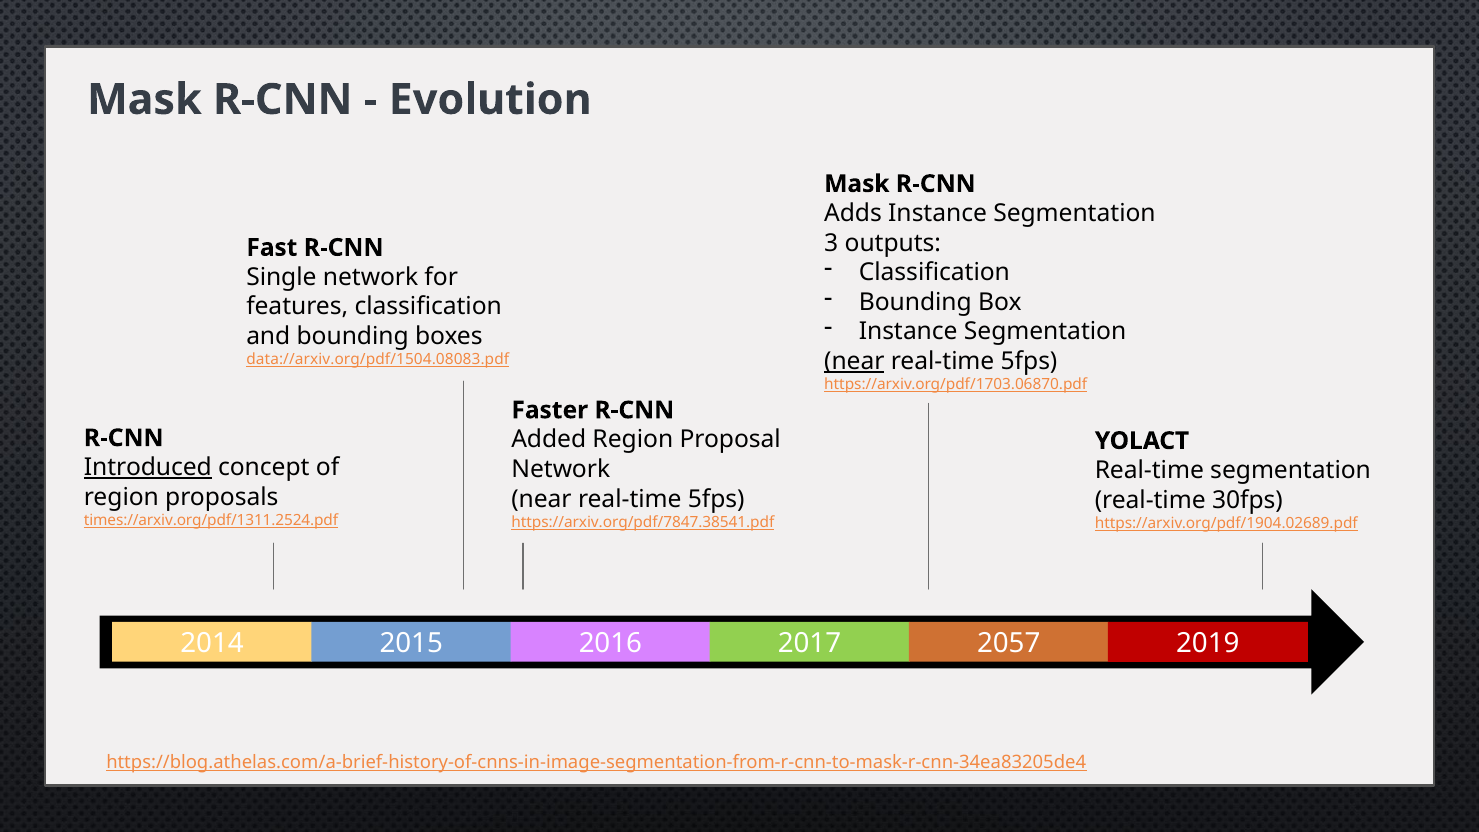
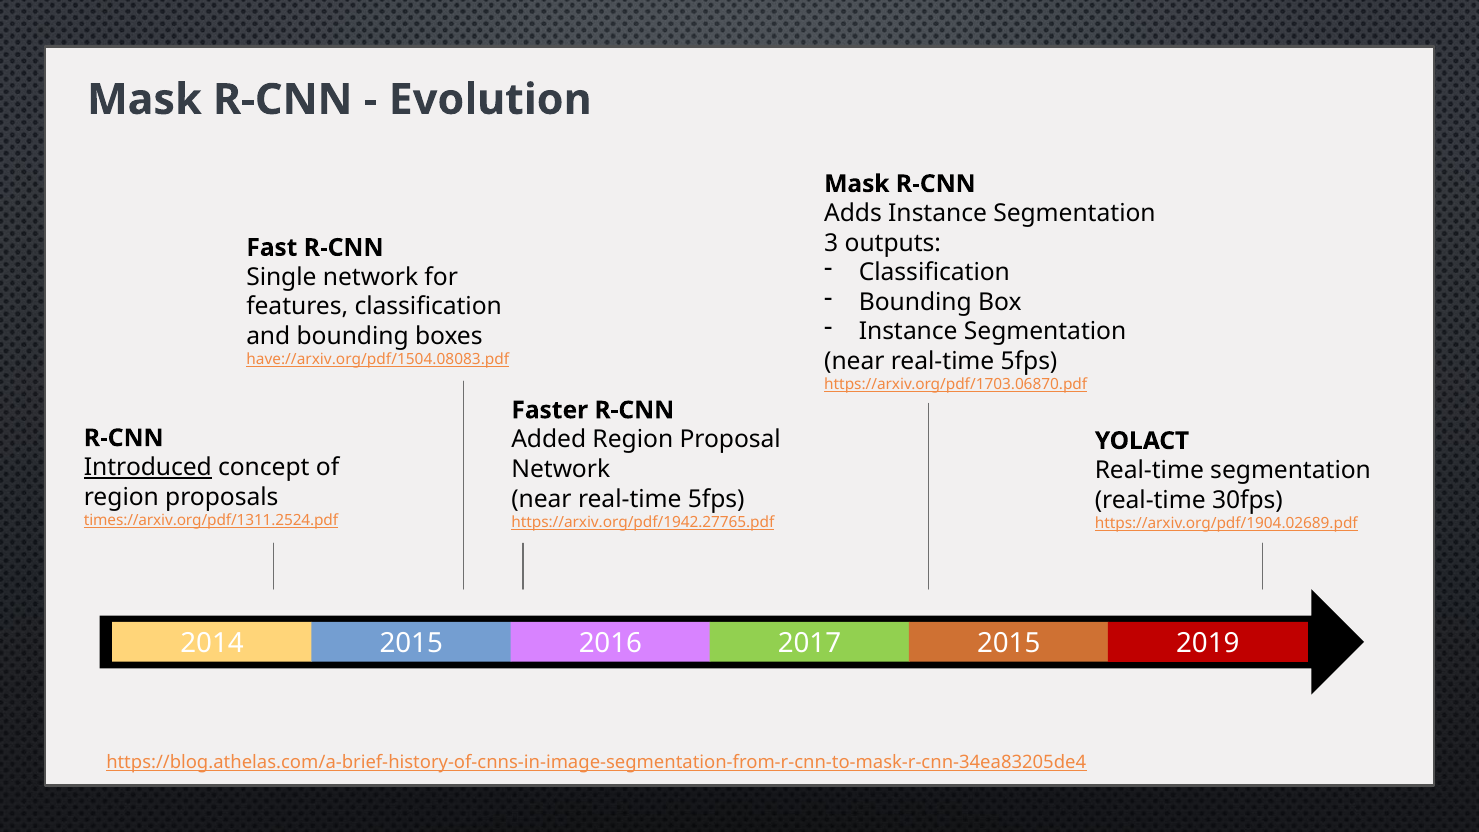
near underline: present -> none (854, 361)
data://arxiv.org/pdf/1504.08083.pdf: data://arxiv.org/pdf/1504.08083.pdf -> have://arxiv.org/pdf/1504.08083.pdf (378, 360)
https://arxiv.org/pdf/7847.38541.pdf: https://arxiv.org/pdf/7847.38541.pdf -> https://arxiv.org/pdf/1942.27765.pdf (643, 522)
2017 2057: 2057 -> 2015 (1009, 644)
